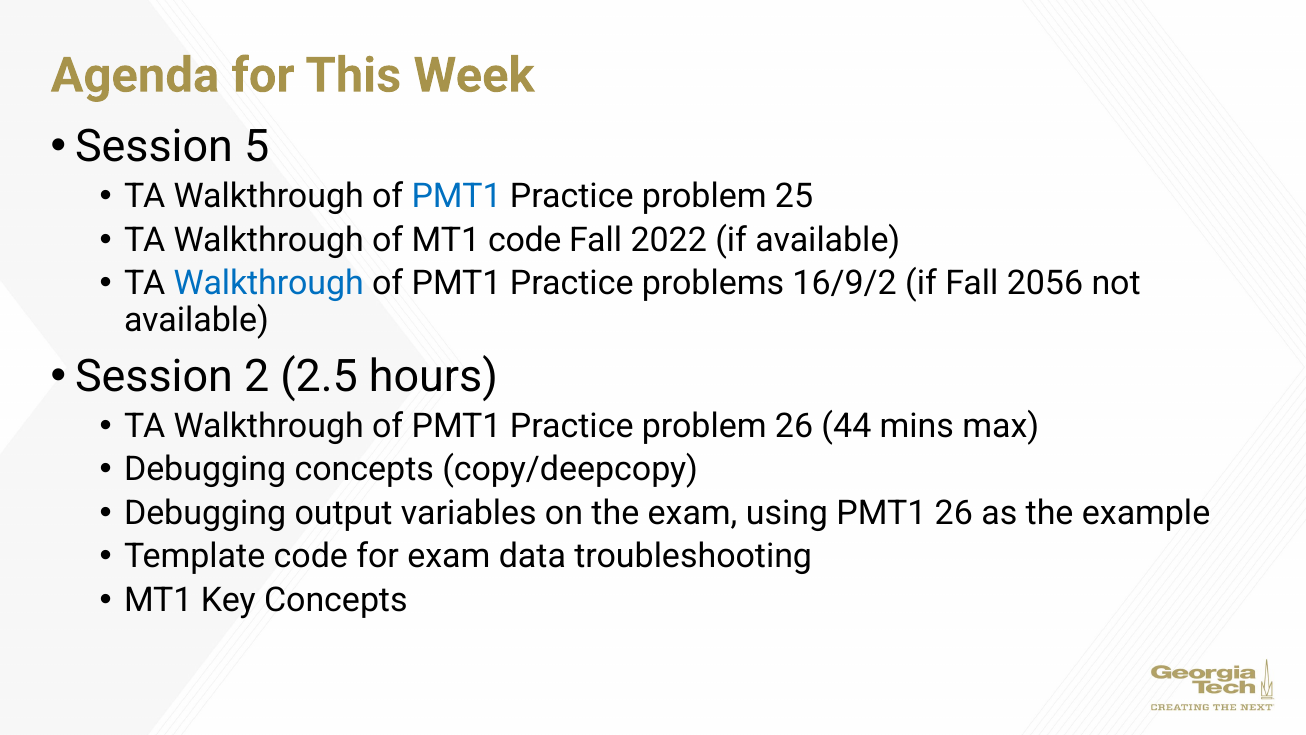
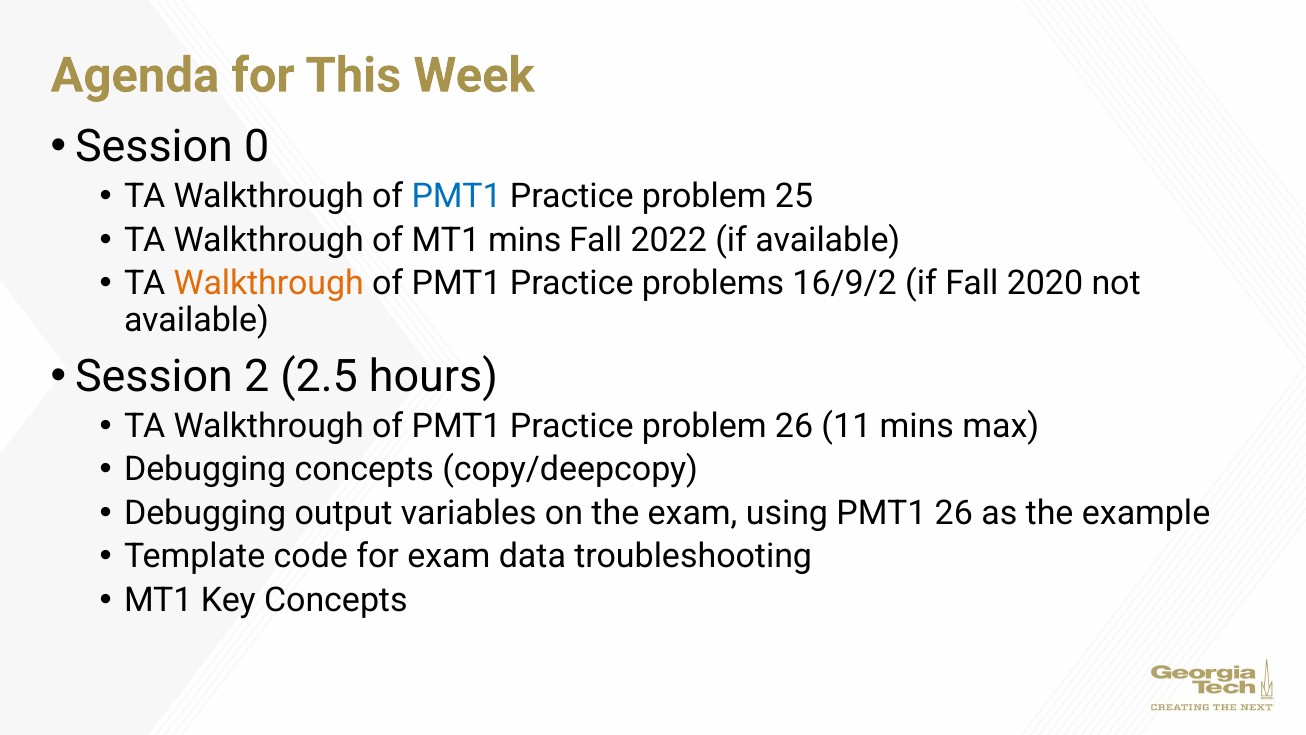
5: 5 -> 0 (257, 147)
MT1 code: code -> mins (525, 240)
Walkthrough colour: blue -> orange (269, 283)
2056: 2056 -> 2020 (1045, 283)
44: 44 -> 11 (846, 426)
